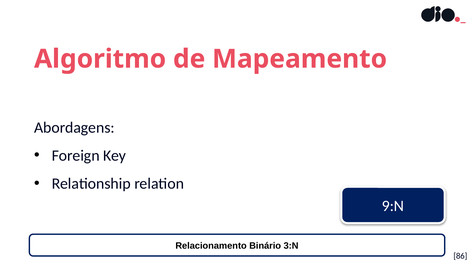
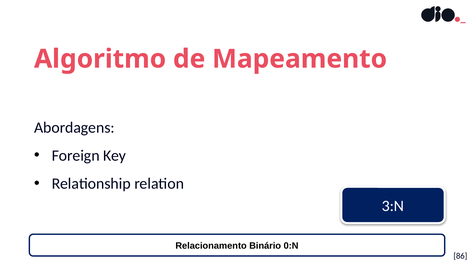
9:N: 9:N -> 3:N (393, 207)
3:N: 3:N -> 0:N (291, 246)
